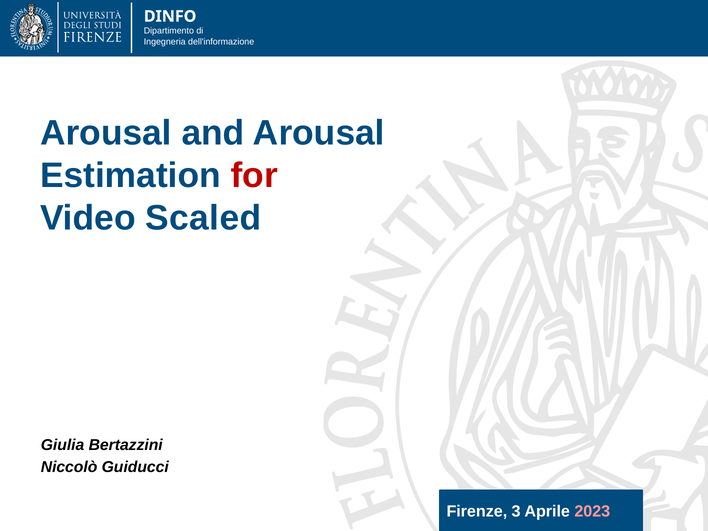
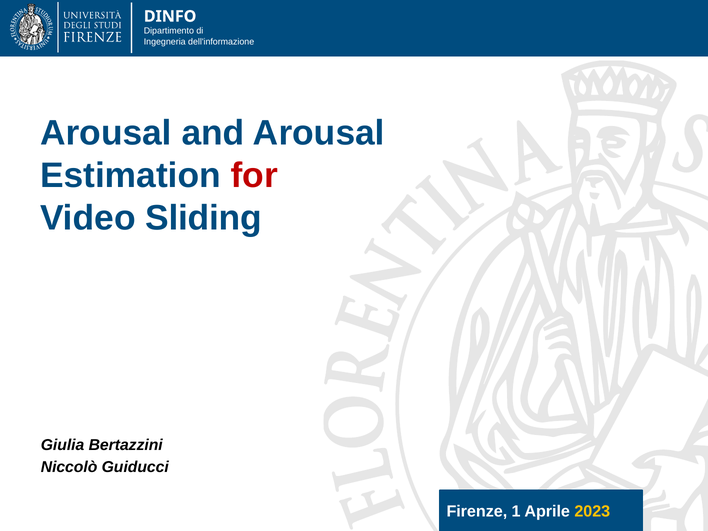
Scaled: Scaled -> Sliding (204, 218)
3: 3 -> 1 (516, 511)
2023 colour: pink -> yellow (592, 511)
